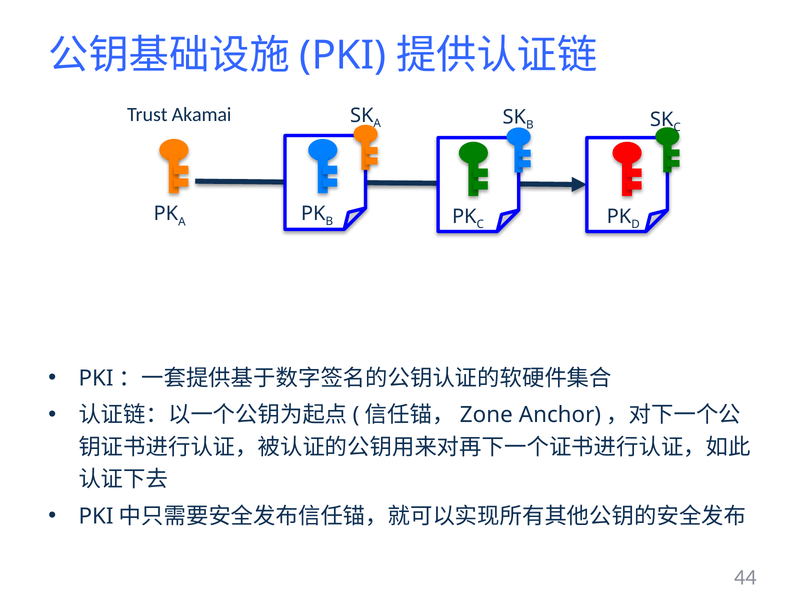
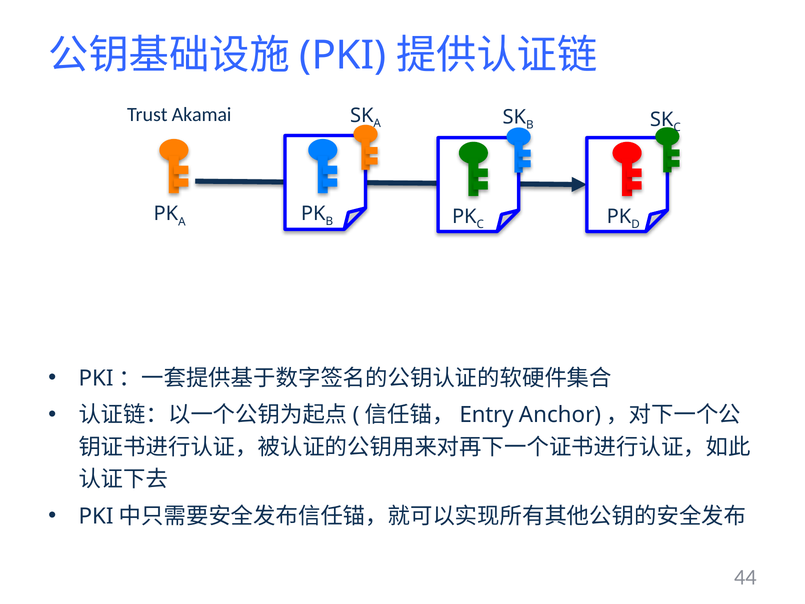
Zone: Zone -> Entry (486, 415)
